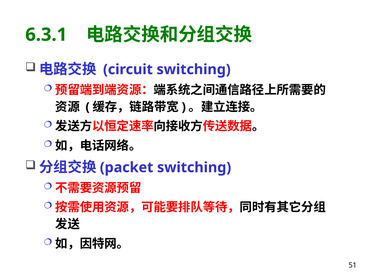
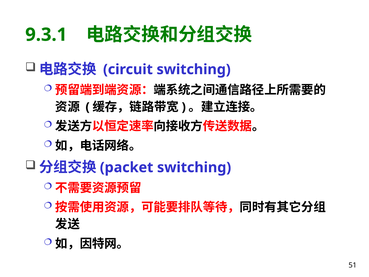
6.3.1: 6.3.1 -> 9.3.1 (46, 35)
